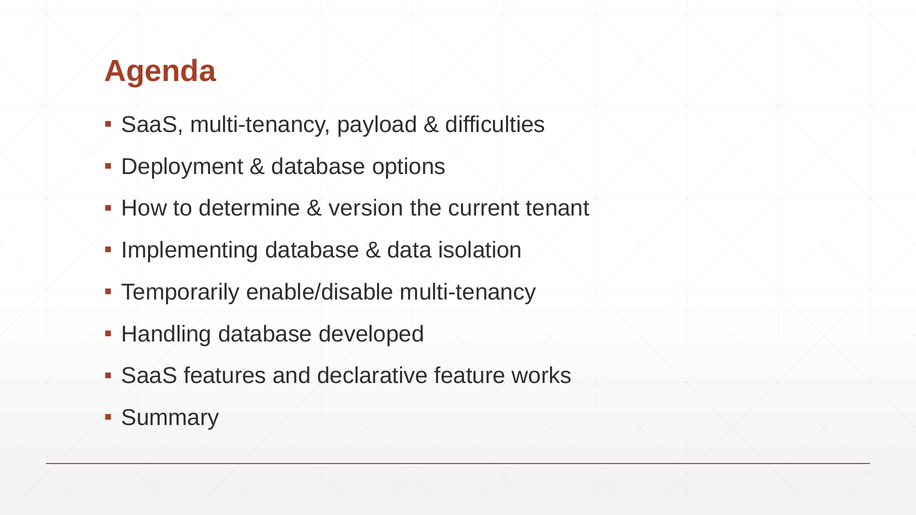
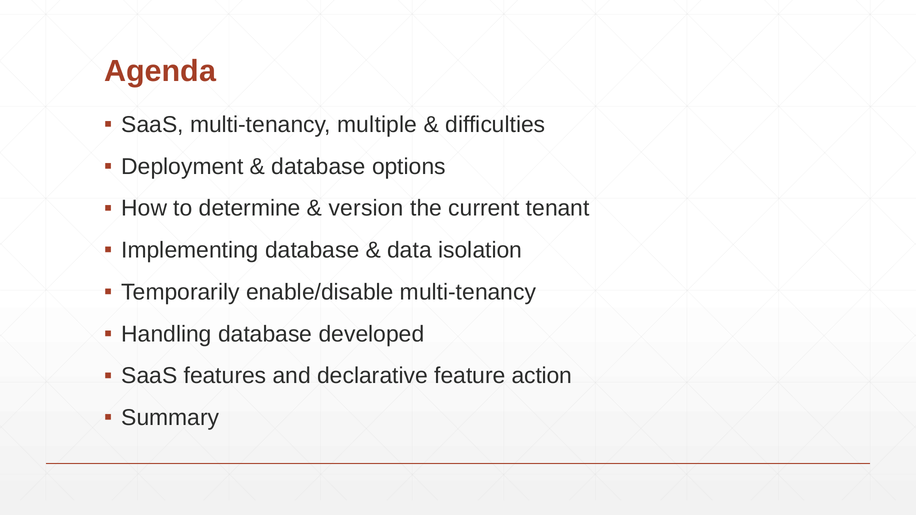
payload: payload -> multiple (377, 125)
works: works -> action (542, 376)
